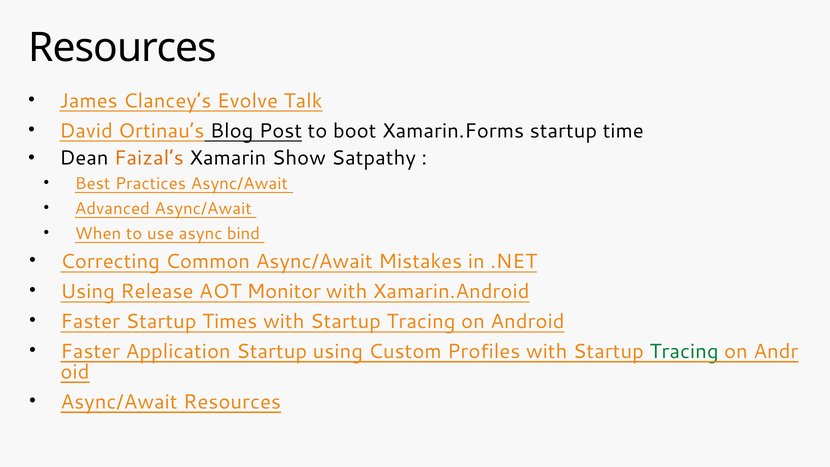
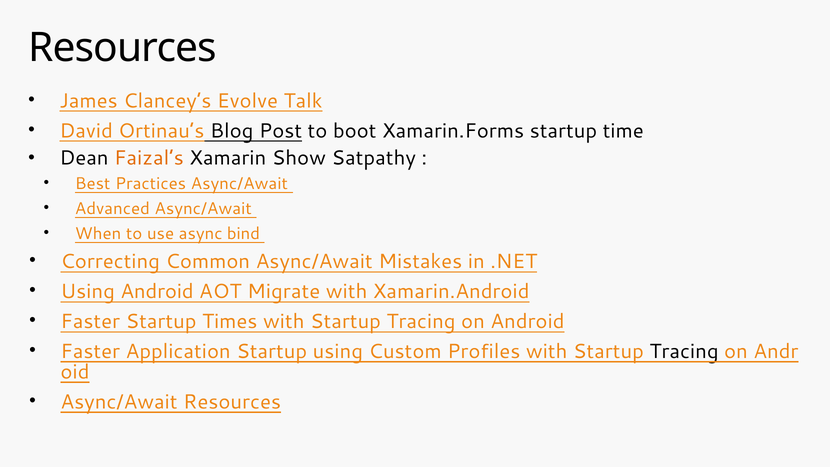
Using Release: Release -> Android (157, 292)
Monitor: Monitor -> Migrate (284, 292)
Tracing colour: green -> black (684, 351)
